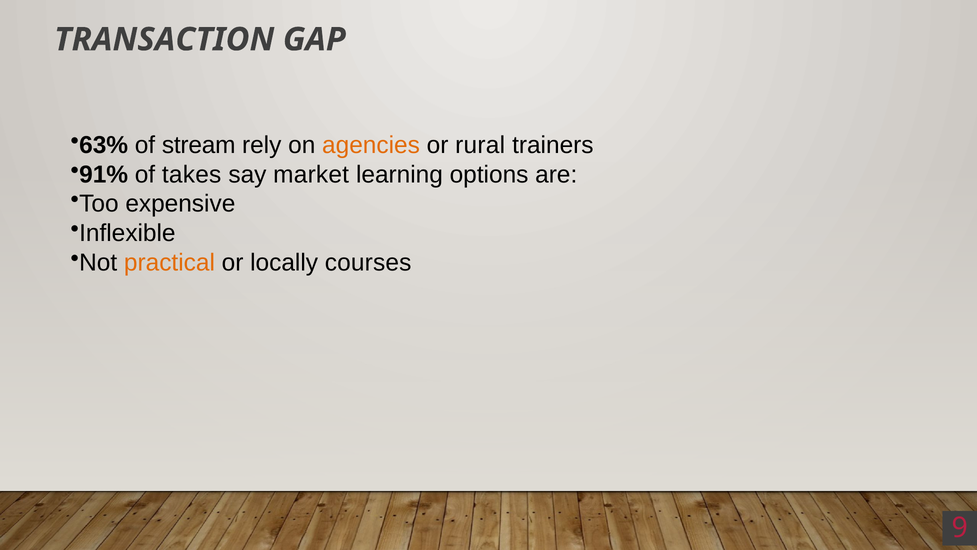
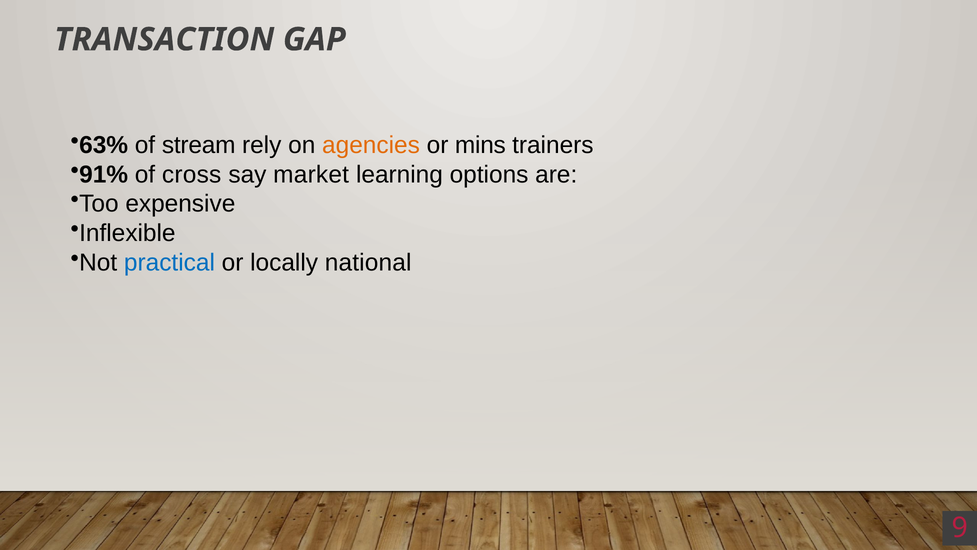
rural: rural -> mins (480, 145)
takes: takes -> cross (192, 174)
practical colour: orange -> blue (169, 262)
courses: courses -> national (368, 262)
